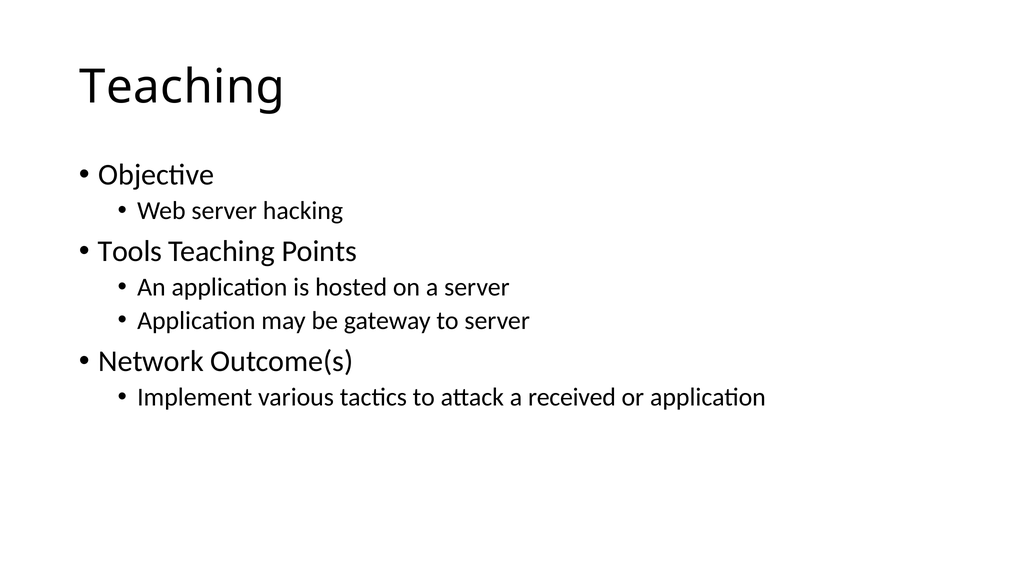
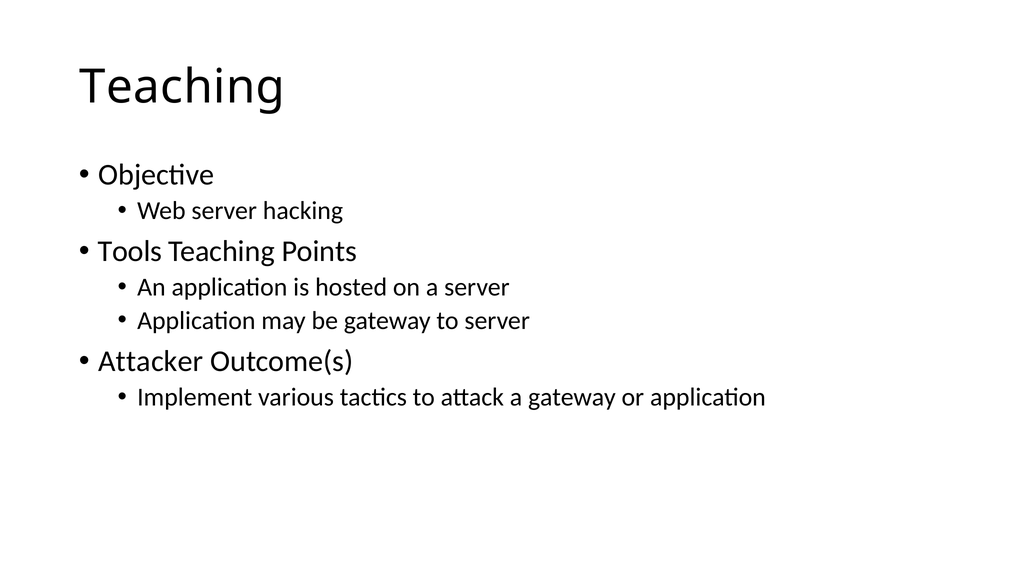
Network: Network -> Attacker (151, 362)
a received: received -> gateway (572, 397)
